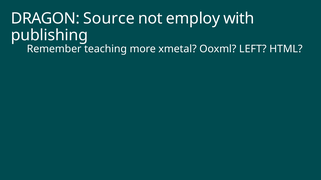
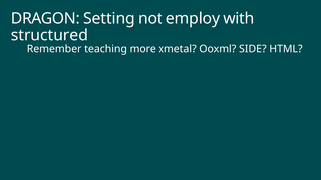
Source: Source -> Setting (109, 18)
publishing: publishing -> structured (49, 35)
LEFT: LEFT -> SIDE (253, 49)
